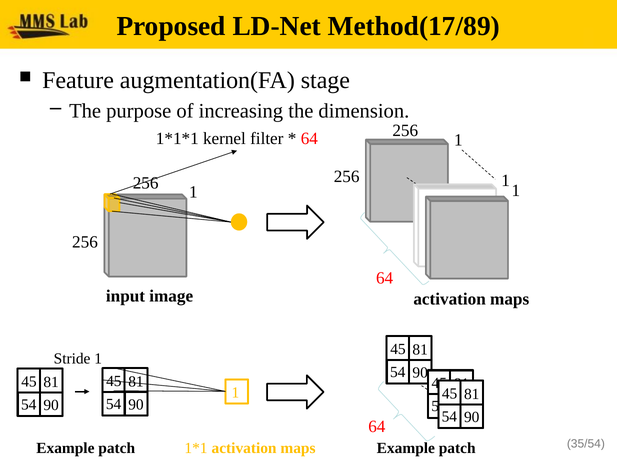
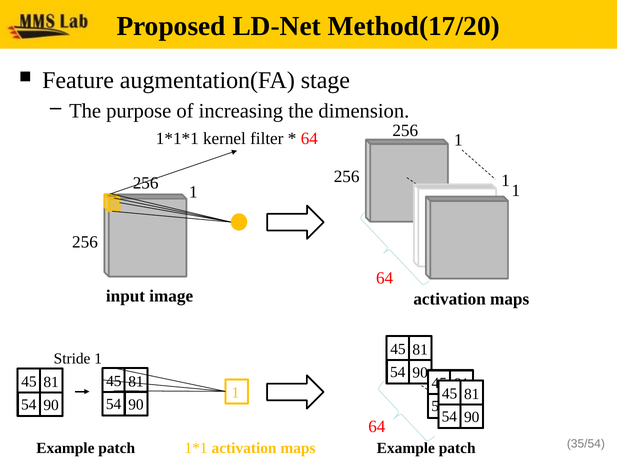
Method(17/89: Method(17/89 -> Method(17/20 (414, 26)
